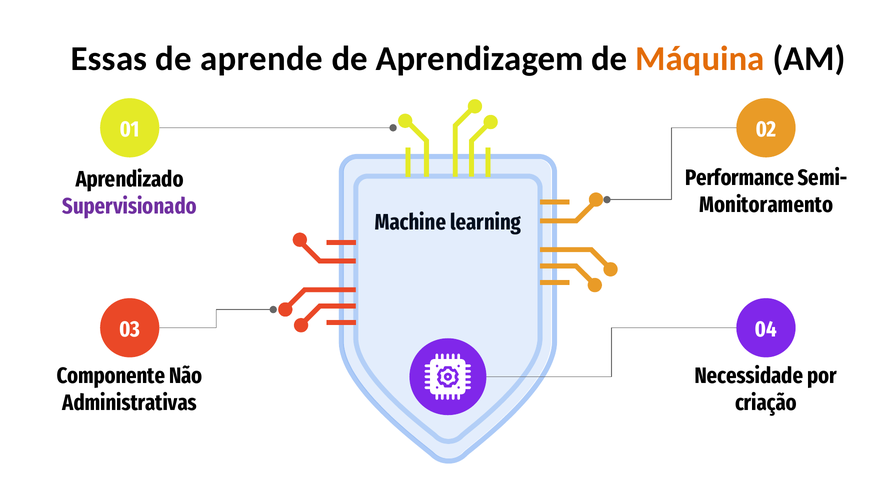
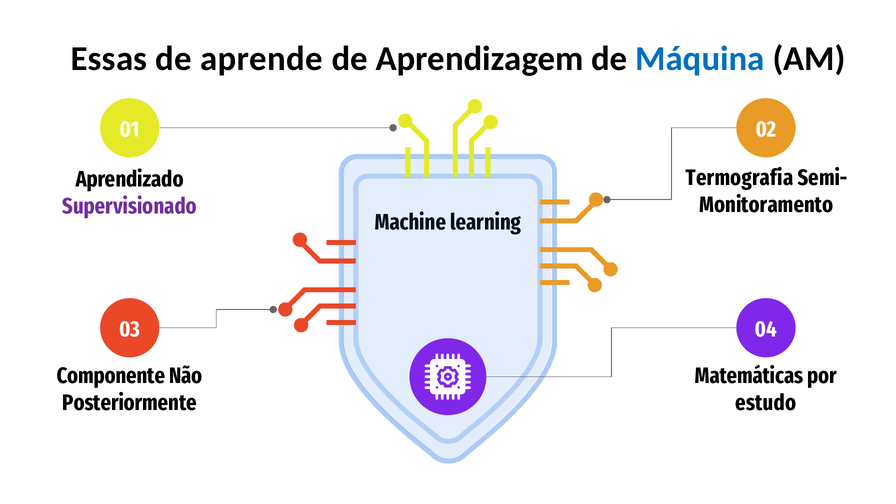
Máquina colour: orange -> blue (700, 59)
Performance: Performance -> Termografia (739, 178)
Necessidade: Necessidade -> Matemáticas (749, 376)
Administrativas: Administrativas -> Posteriormente (130, 403)
criação: criação -> estudo (766, 403)
